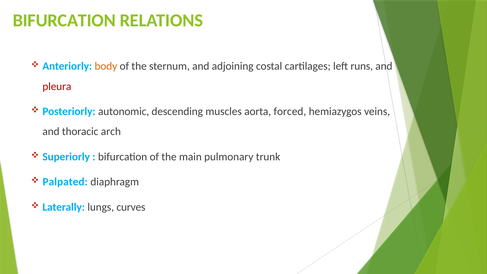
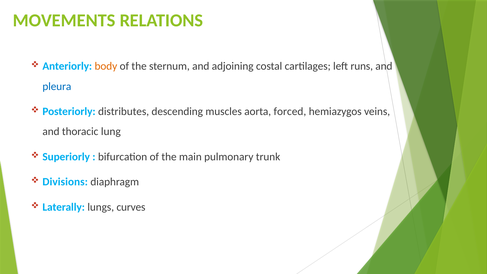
BIFURCATION: BIFURCATION -> MOVEMENTS (64, 20)
pleura colour: red -> blue (57, 86)
autonomic: autonomic -> distributes (124, 111)
arch: arch -> lung (111, 132)
Palpated: Palpated -> Divisions (65, 182)
